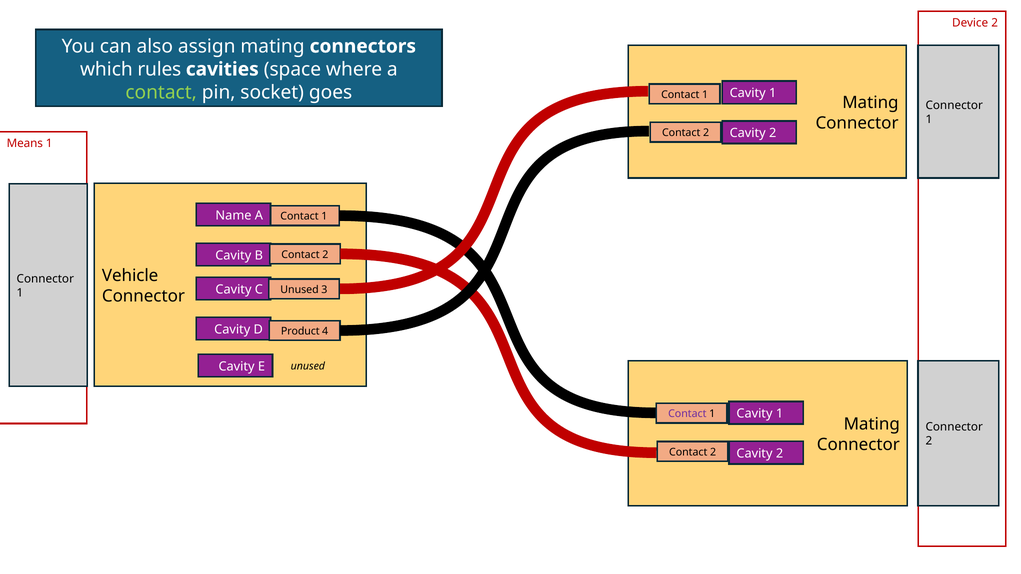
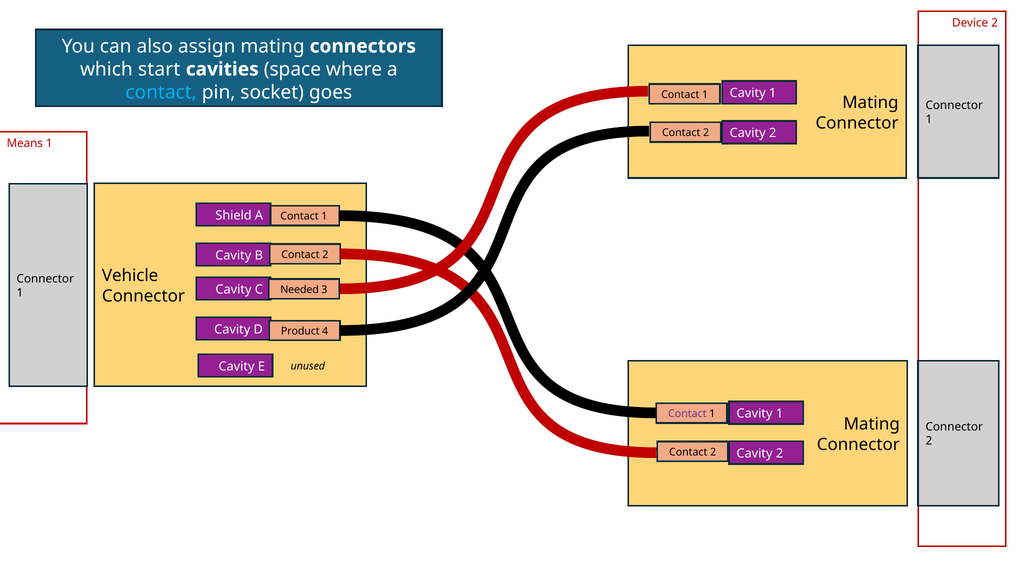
rules: rules -> start (159, 69)
contact colour: light green -> light blue (161, 92)
Name: Name -> Shield (234, 216)
Unused: Unused -> Needed (300, 290)
